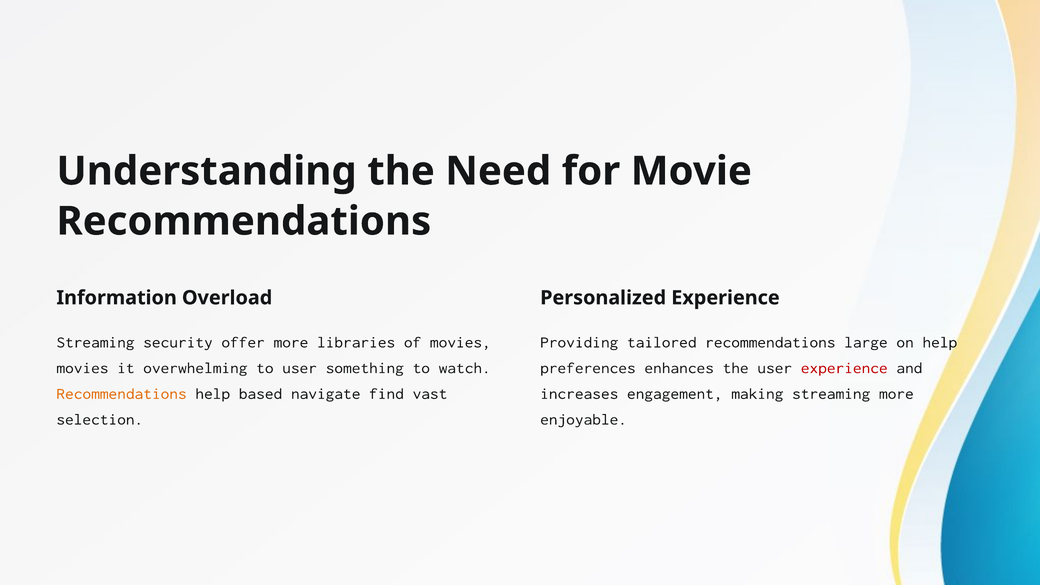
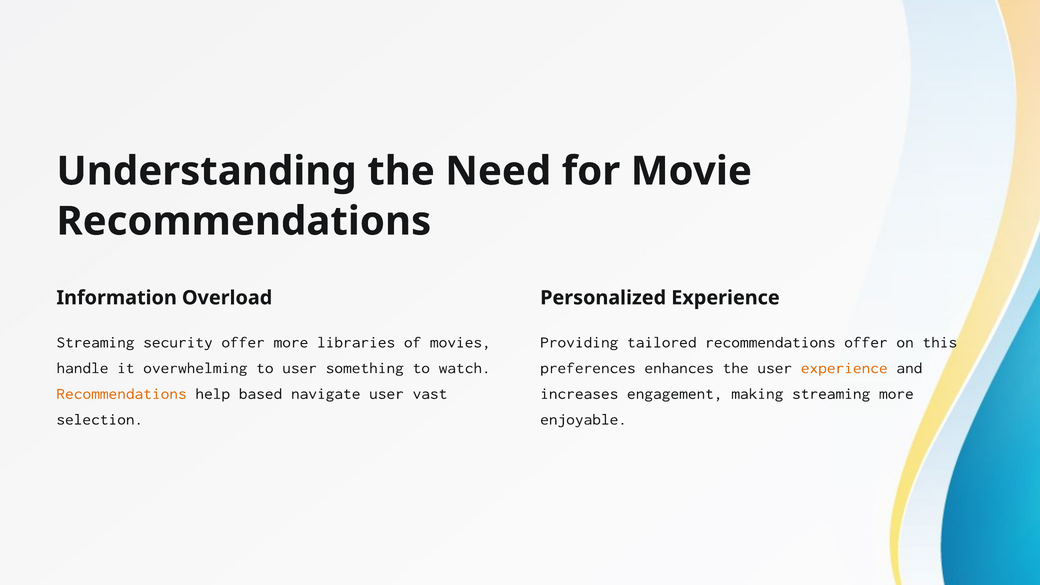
recommendations large: large -> offer (866, 342)
on help: help -> this (940, 342)
movies: movies -> handle (82, 368)
experience colour: red -> orange (844, 368)
navigate find: find -> user (386, 394)
